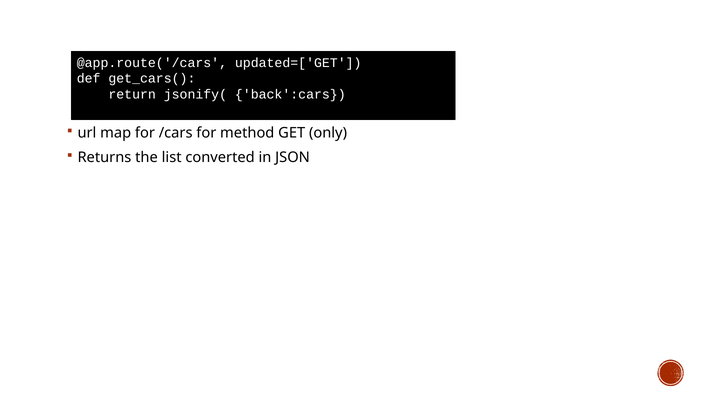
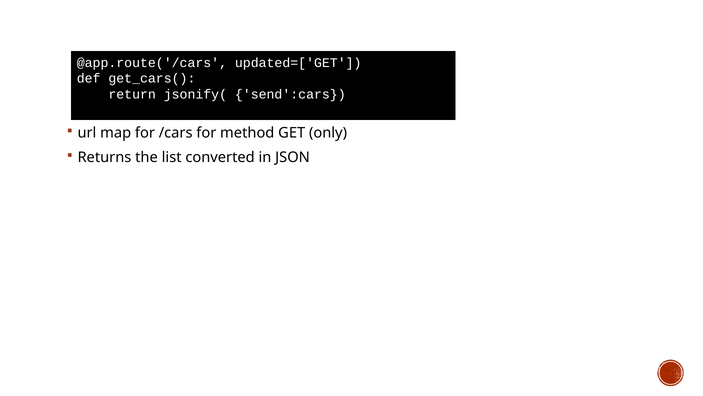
back':cars: back':cars -> send':cars (290, 94)
